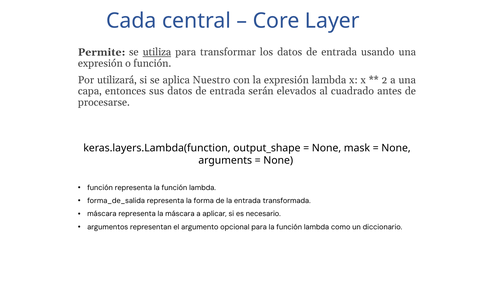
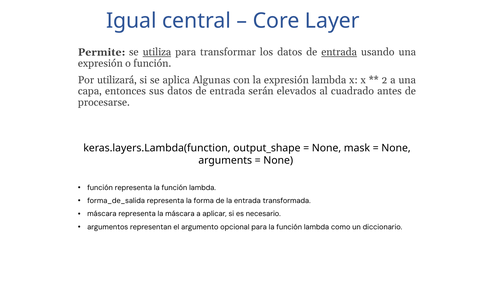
Cada: Cada -> Igual (131, 21)
entrada underline: none -> present (339, 52)
Nuestro: Nuestro -> Algunas (212, 80)
